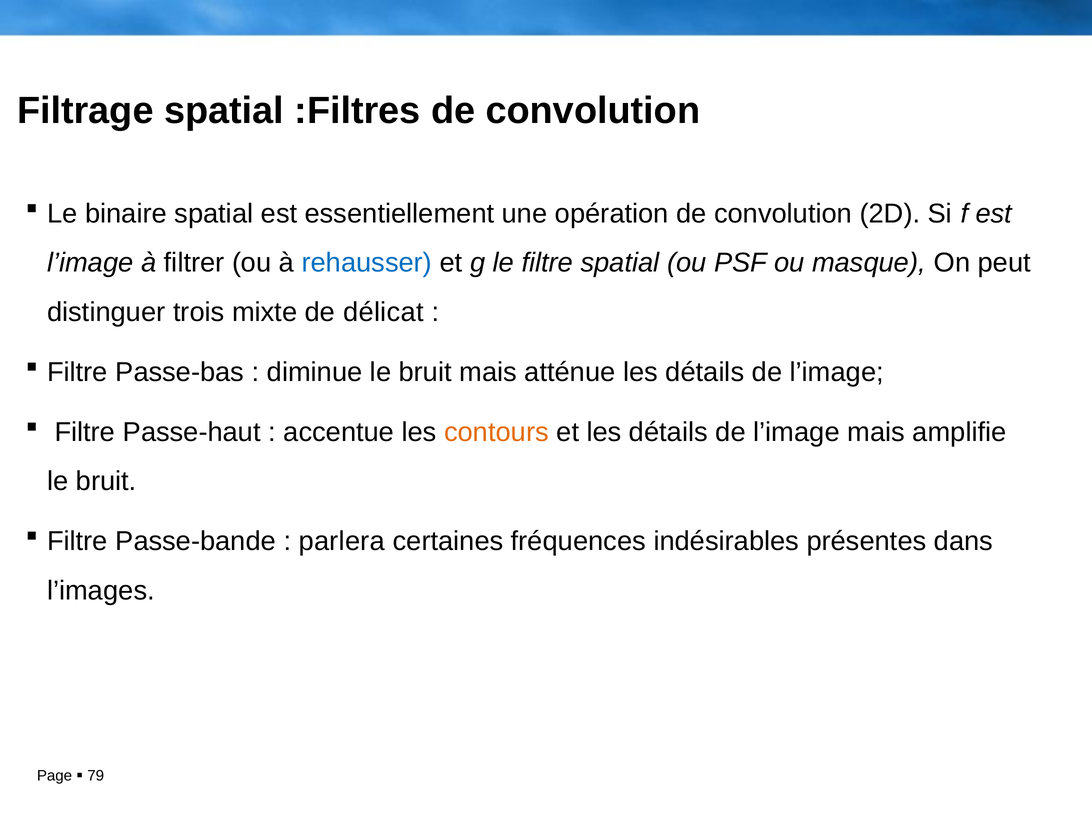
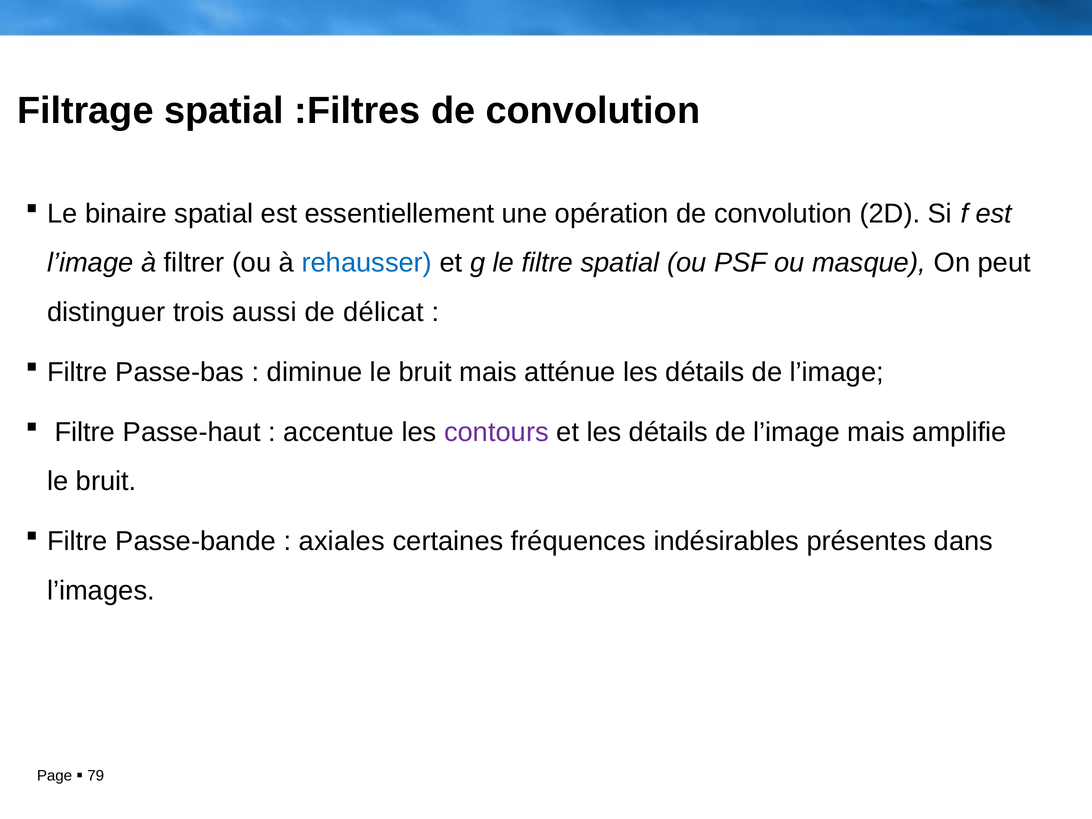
mixte: mixte -> aussi (264, 312)
contours colour: orange -> purple (496, 432)
parlera: parlera -> axiales (342, 541)
